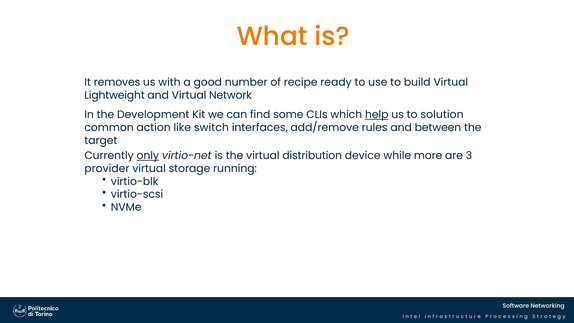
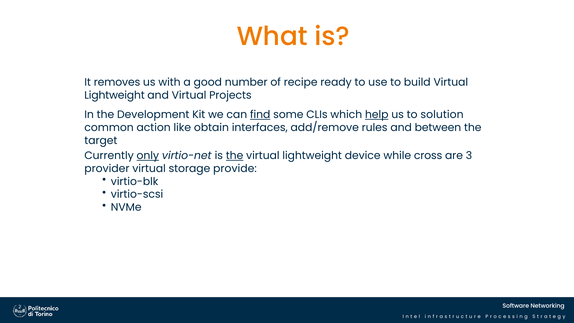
Network: Network -> Projects (230, 95)
find underline: none -> present (260, 115)
switch: switch -> obtain (211, 128)
the underline: none -> present (235, 156)
distribution: distribution -> lightweight (312, 156)
more: more -> cross (428, 156)
running: running -> provide (235, 169)
